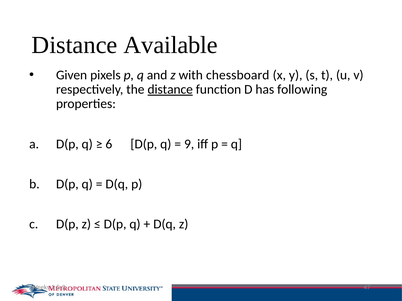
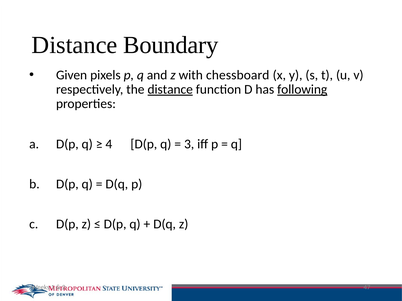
Available: Available -> Boundary (171, 45)
following underline: none -> present (302, 90)
6: 6 -> 4 (109, 144)
9: 9 -> 3 (189, 144)
